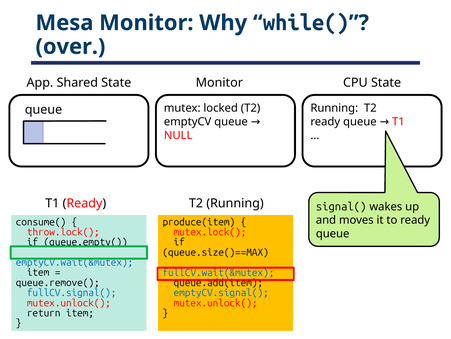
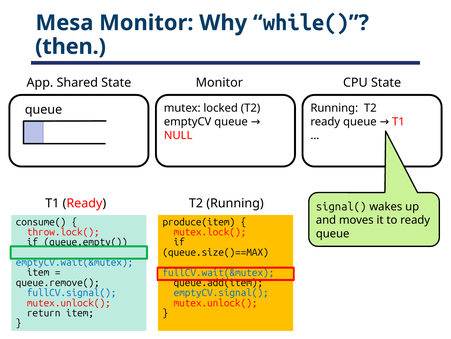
over: over -> then (71, 47)
